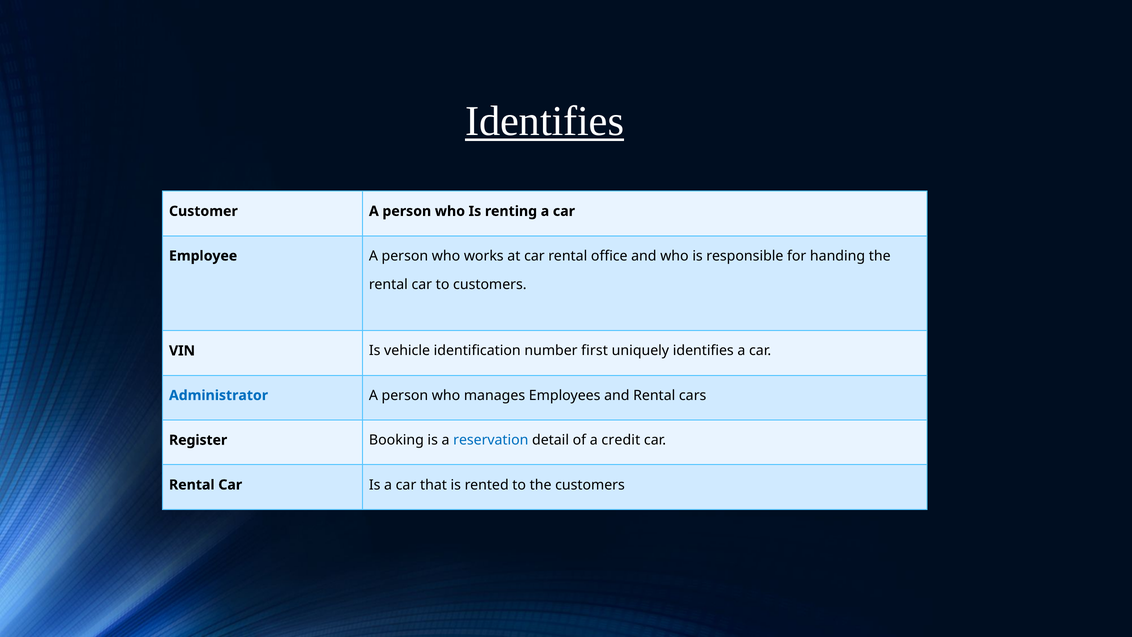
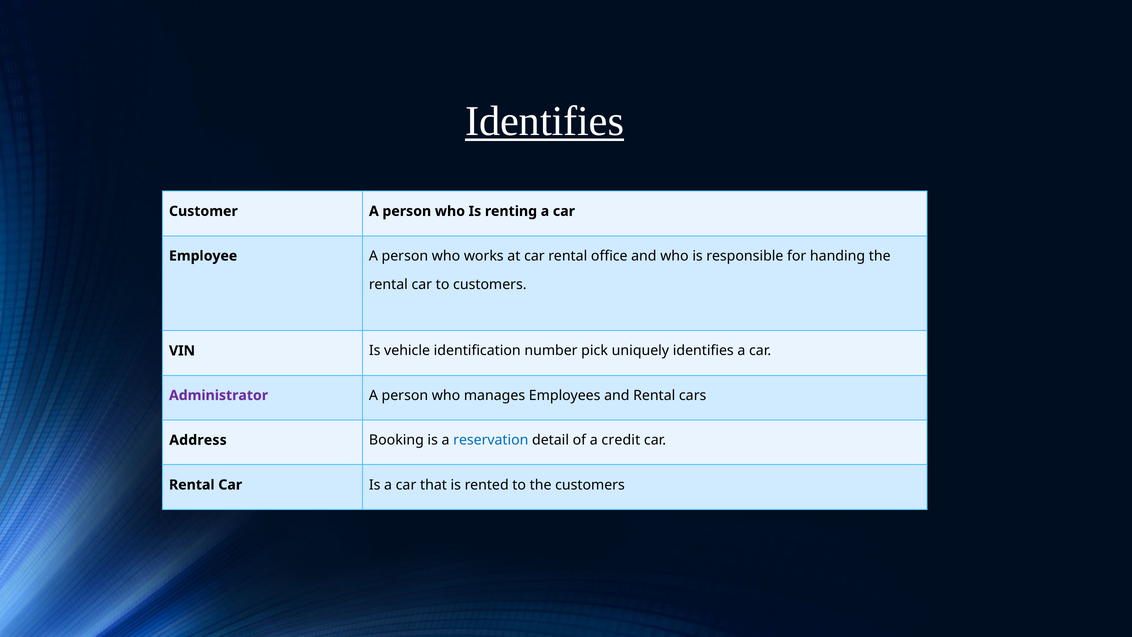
first: first -> pick (595, 351)
Administrator colour: blue -> purple (219, 395)
Register: Register -> Address (198, 440)
